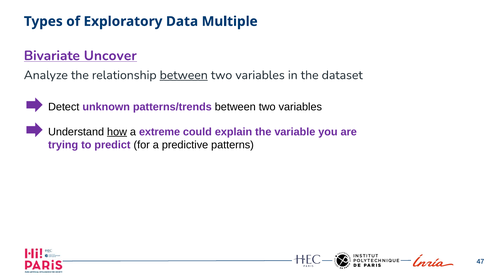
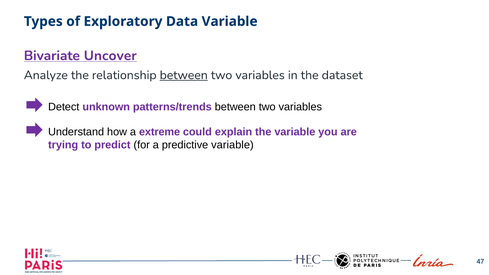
Data Multiple: Multiple -> Variable (230, 21)
how underline: present -> none (117, 132)
predictive patterns: patterns -> variable (232, 145)
